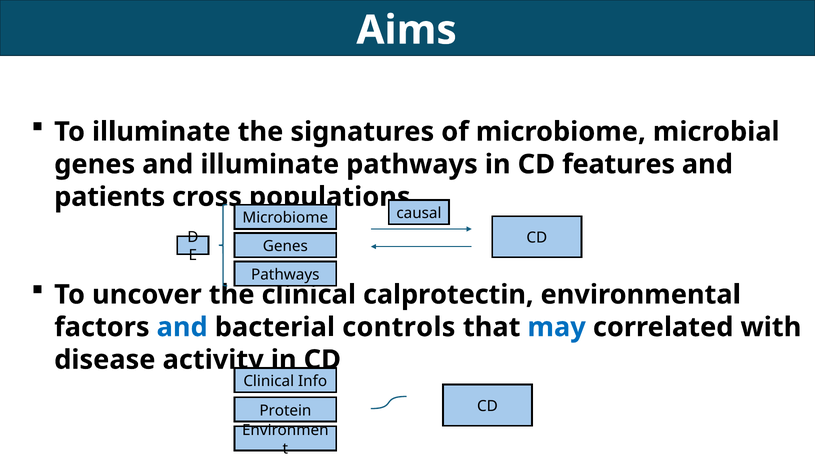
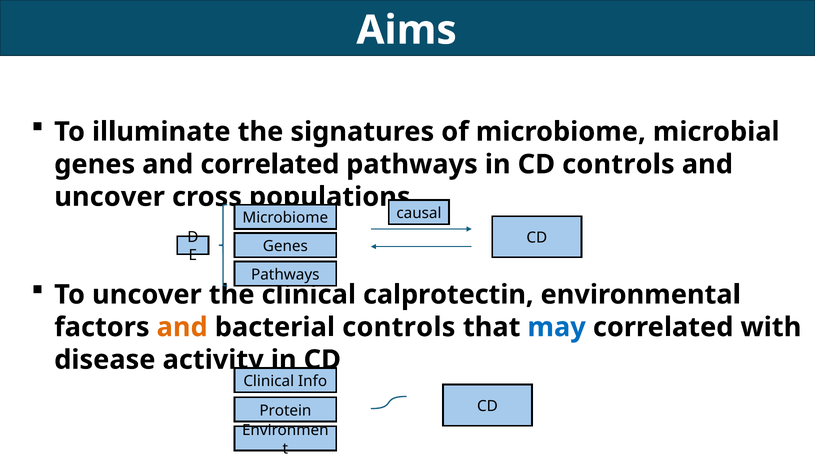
and illuminate: illuminate -> correlated (270, 164)
CD features: features -> controls (618, 164)
patients: patients -> uncover (110, 197)
and colour: blue -> orange (182, 328)
